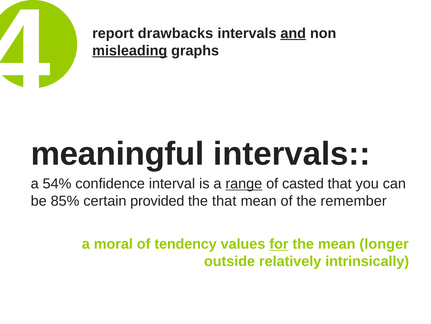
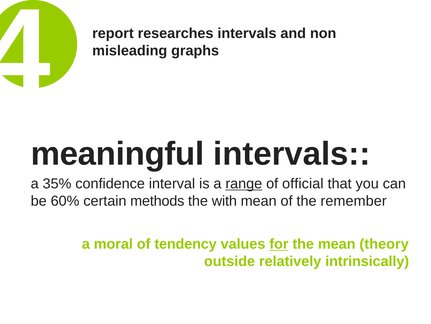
drawbacks: drawbacks -> researches (176, 33)
and underline: present -> none (293, 33)
misleading underline: present -> none (130, 51)
54%: 54% -> 35% (57, 183)
casted: casted -> official (303, 183)
85%: 85% -> 60% (65, 201)
provided: provided -> methods (157, 201)
the that: that -> with (224, 201)
longer: longer -> theory (384, 244)
